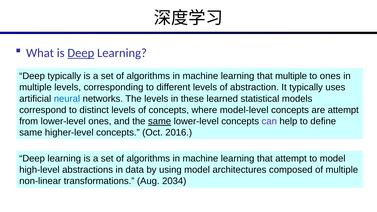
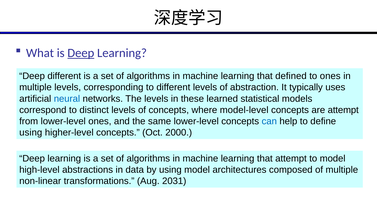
Deep typically: typically -> different (64, 76)
that multiple: multiple -> defined (291, 76)
same underline: present -> none (160, 121)
can colour: purple -> blue (269, 121)
same: same -> using (31, 133)
2016: 2016 -> 2000 (179, 133)
2034: 2034 -> 2031 (174, 181)
